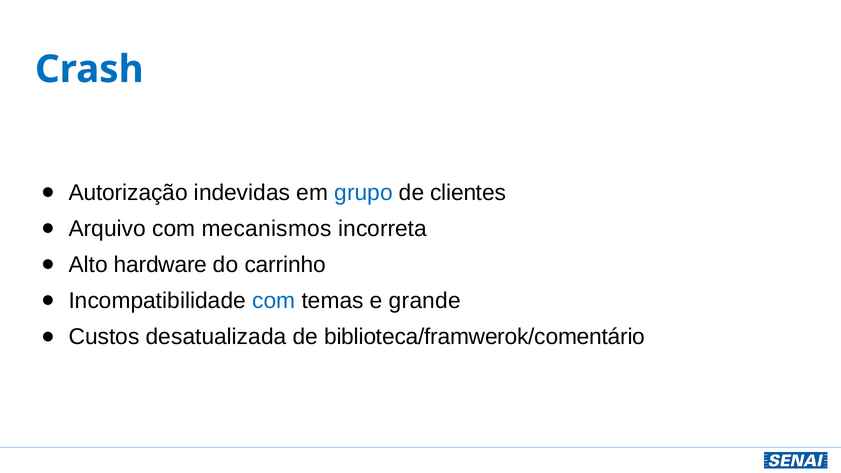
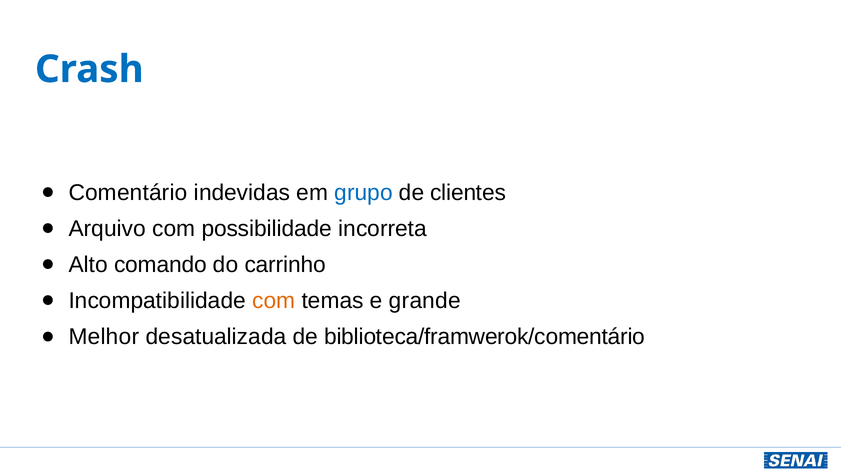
Autorização: Autorização -> Comentário (128, 193)
mecanismos: mecanismos -> possibilidade (267, 229)
hardware: hardware -> comando (160, 265)
com colour: blue -> orange (274, 301)
Custos: Custos -> Melhor (104, 337)
